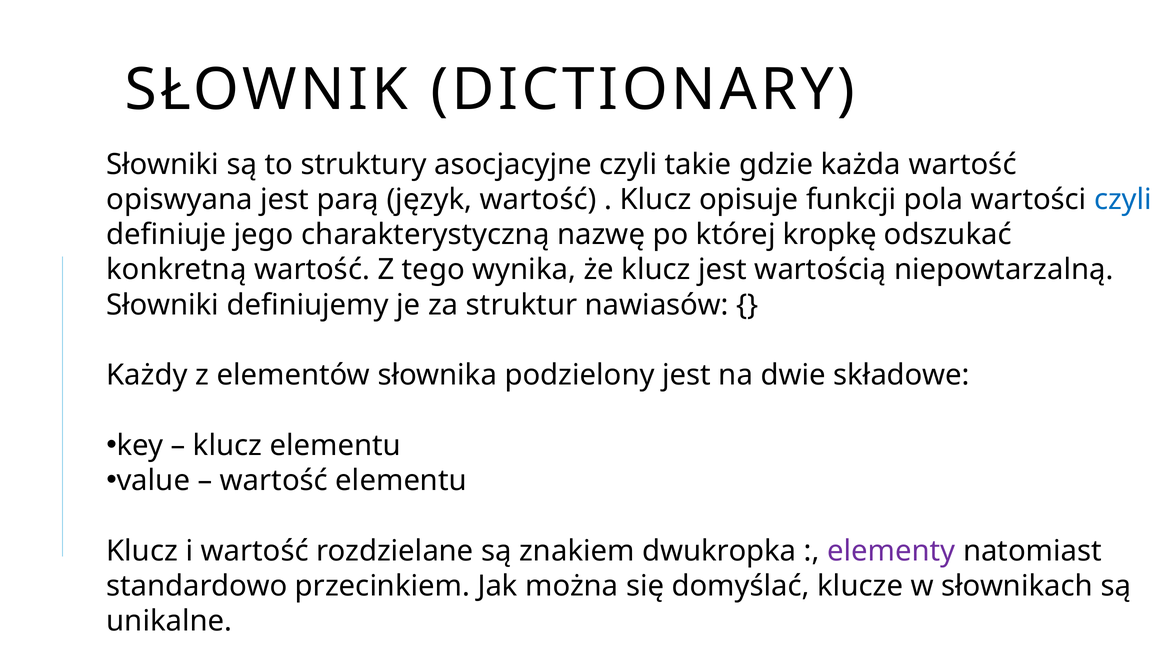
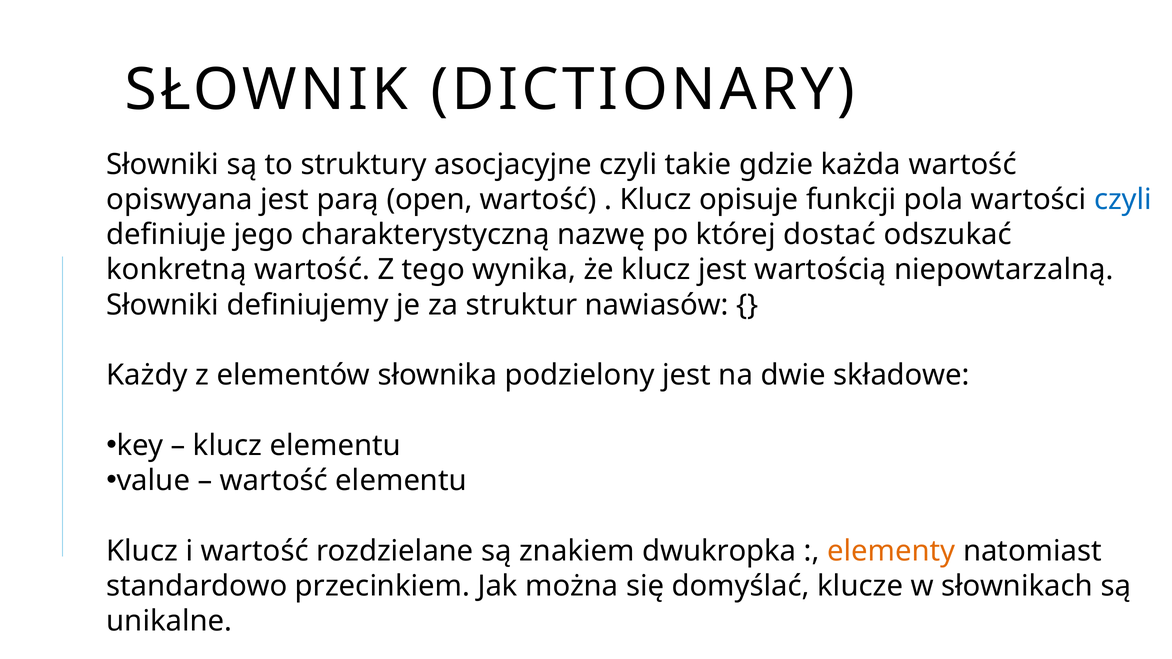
język: język -> open (430, 200)
kropkę: kropkę -> dostać (830, 235)
elementy colour: purple -> orange (891, 551)
